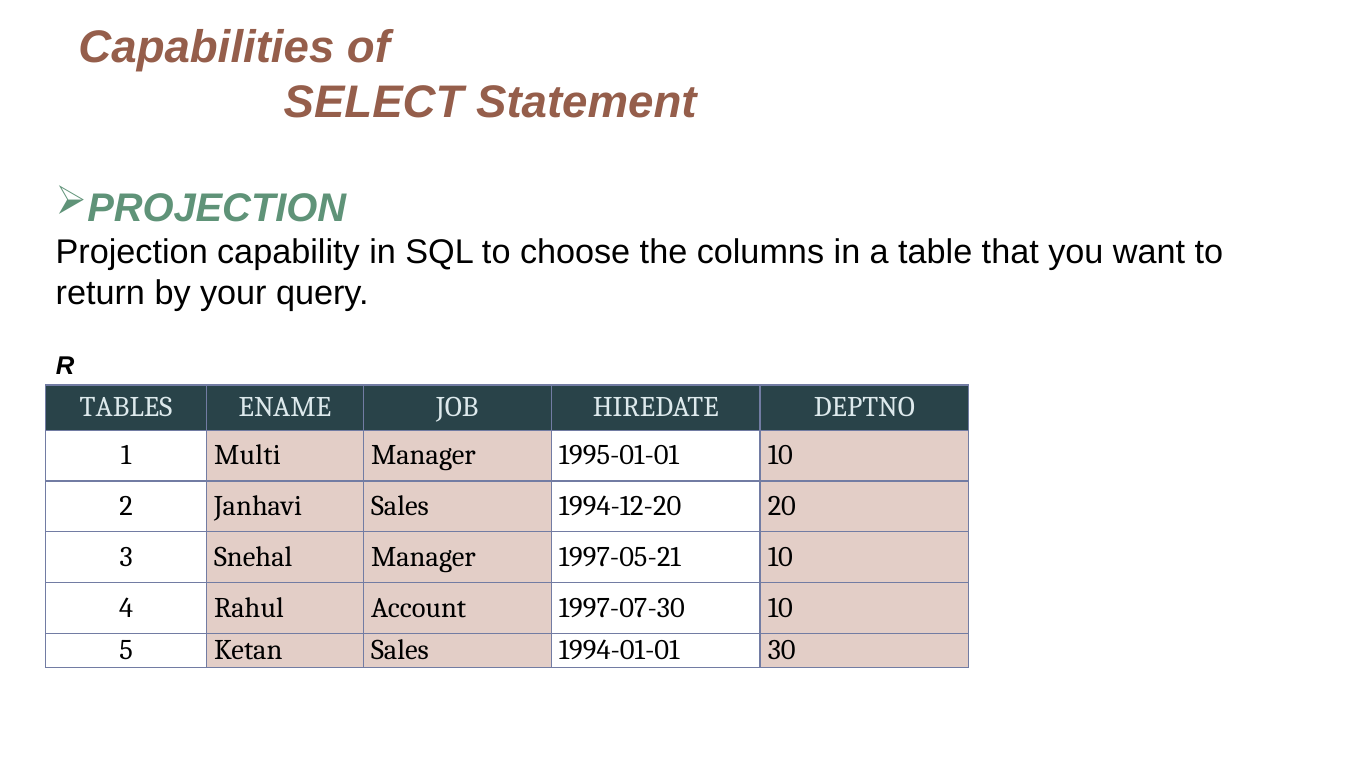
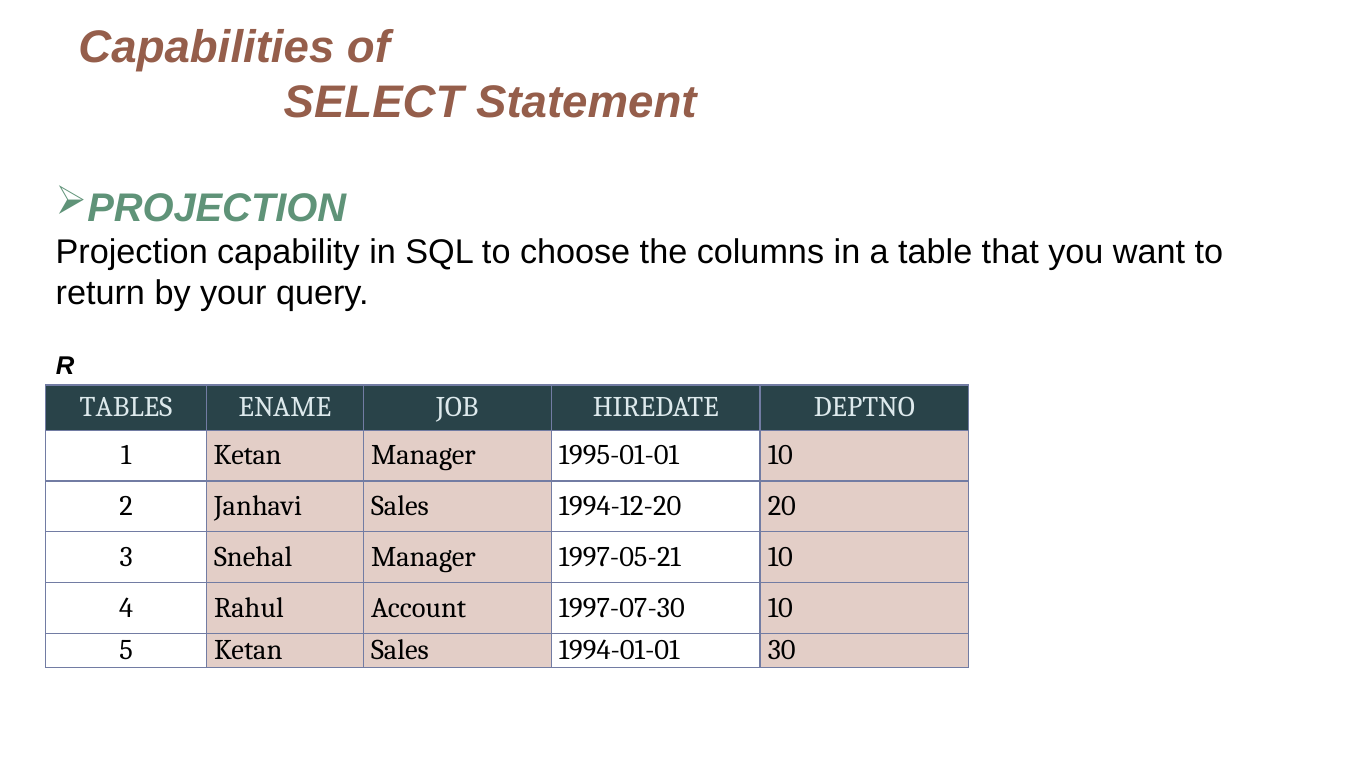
1 Multi: Multi -> Ketan (248, 455)
